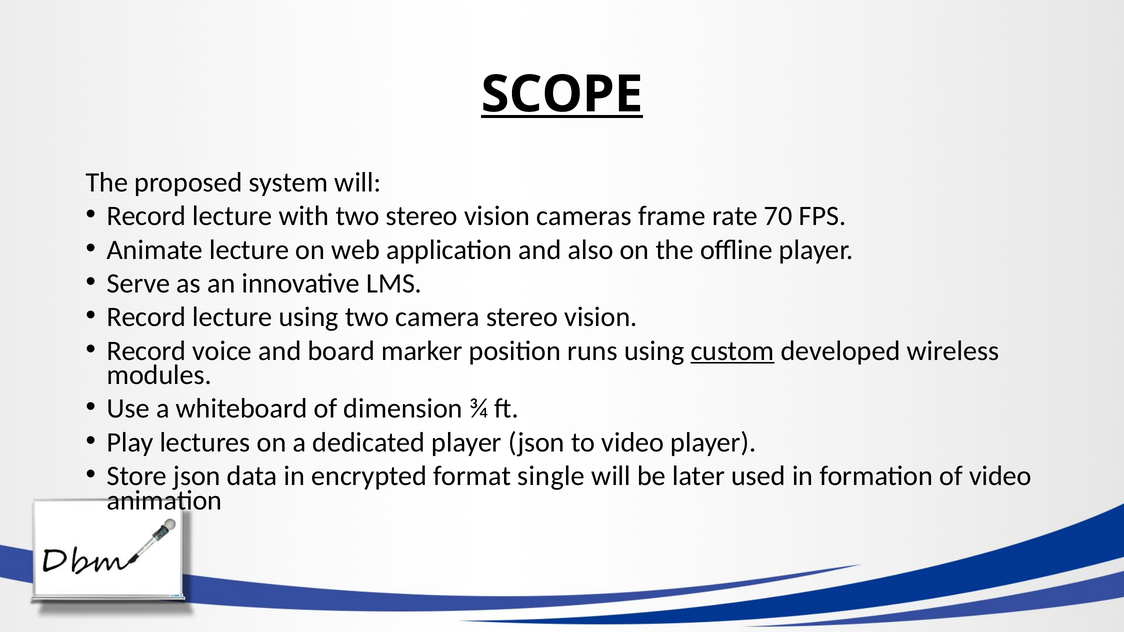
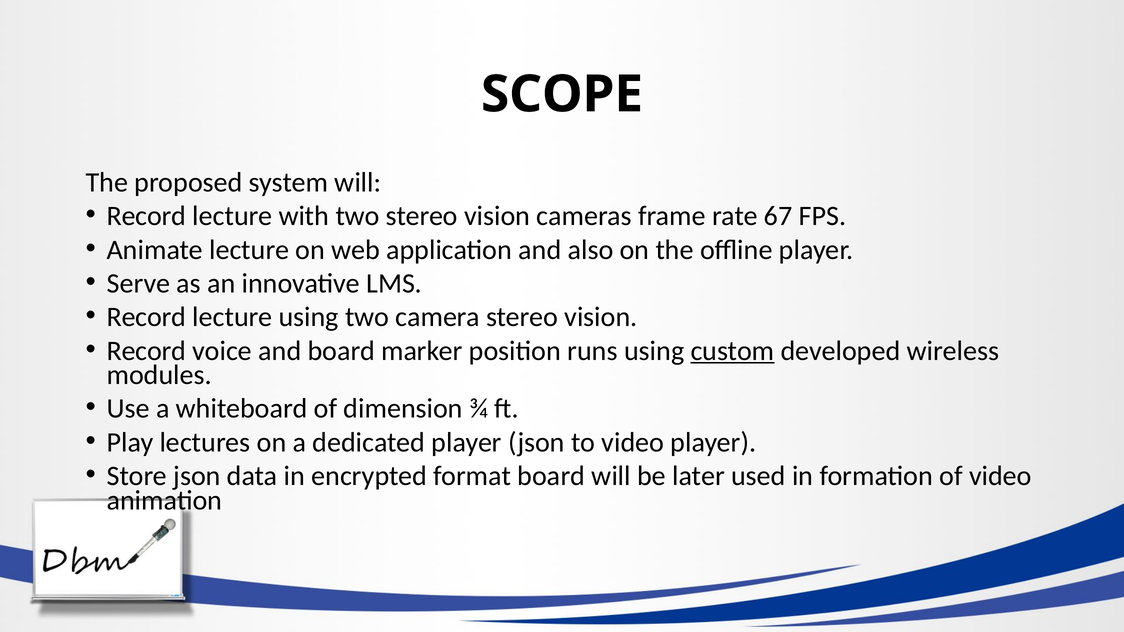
SCOPE underline: present -> none (562, 94)
70: 70 -> 67 (778, 216)
format single: single -> board (551, 476)
